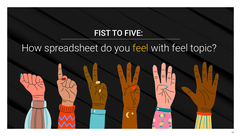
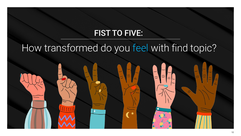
spreadsheet: spreadsheet -> transformed (71, 48)
feel colour: yellow -> light blue (141, 48)
with feel: feel -> find (180, 48)
